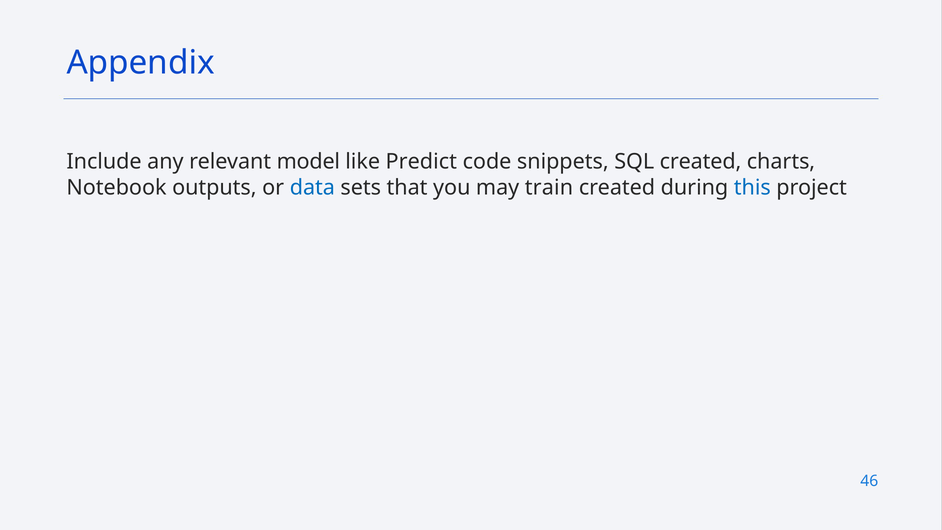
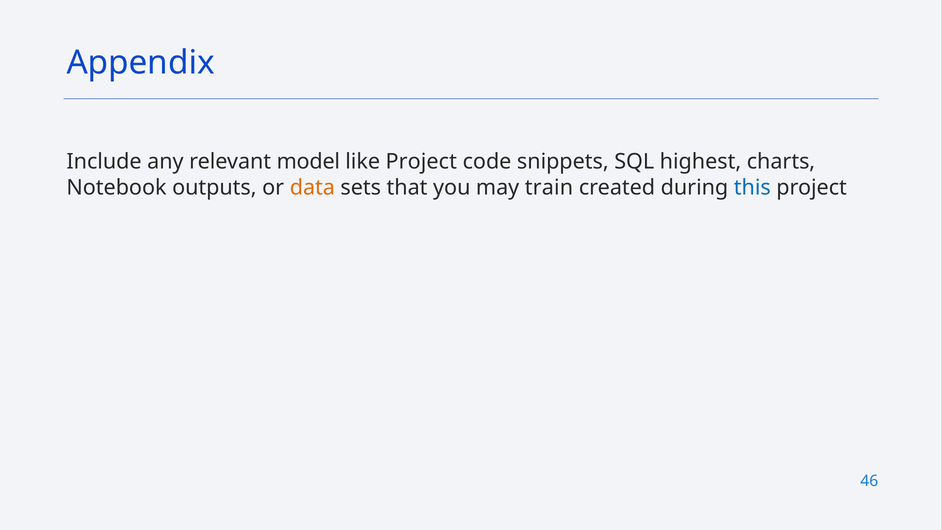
like Predict: Predict -> Project (421, 162)
SQL created: created -> highest (700, 162)
data colour: blue -> orange (312, 187)
